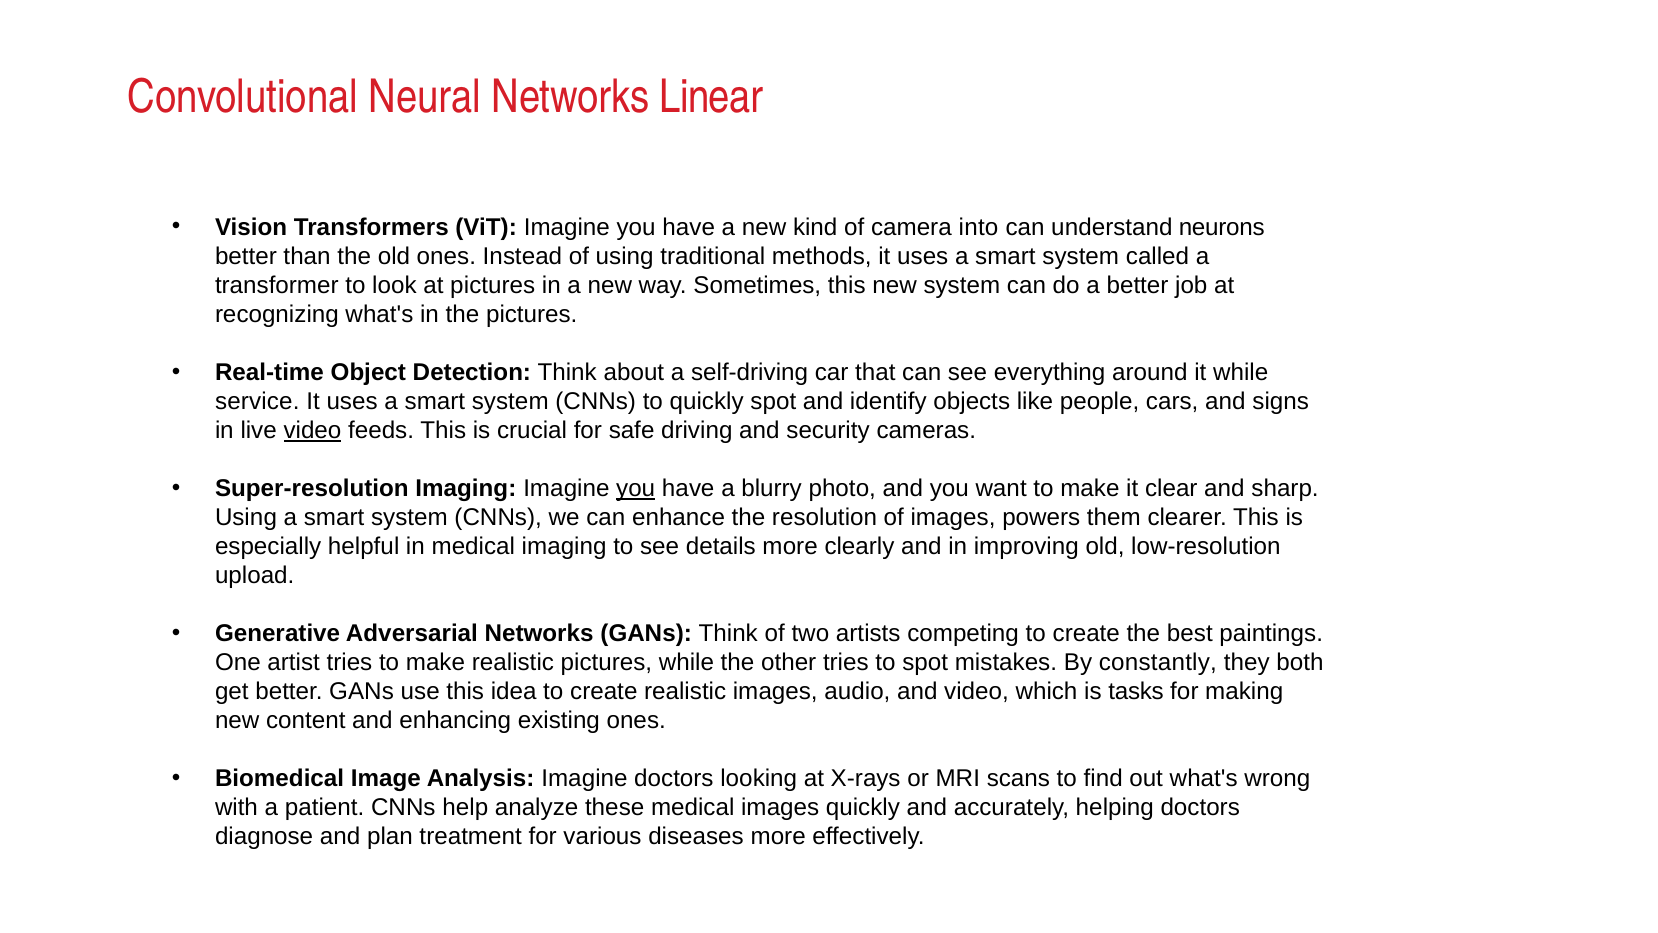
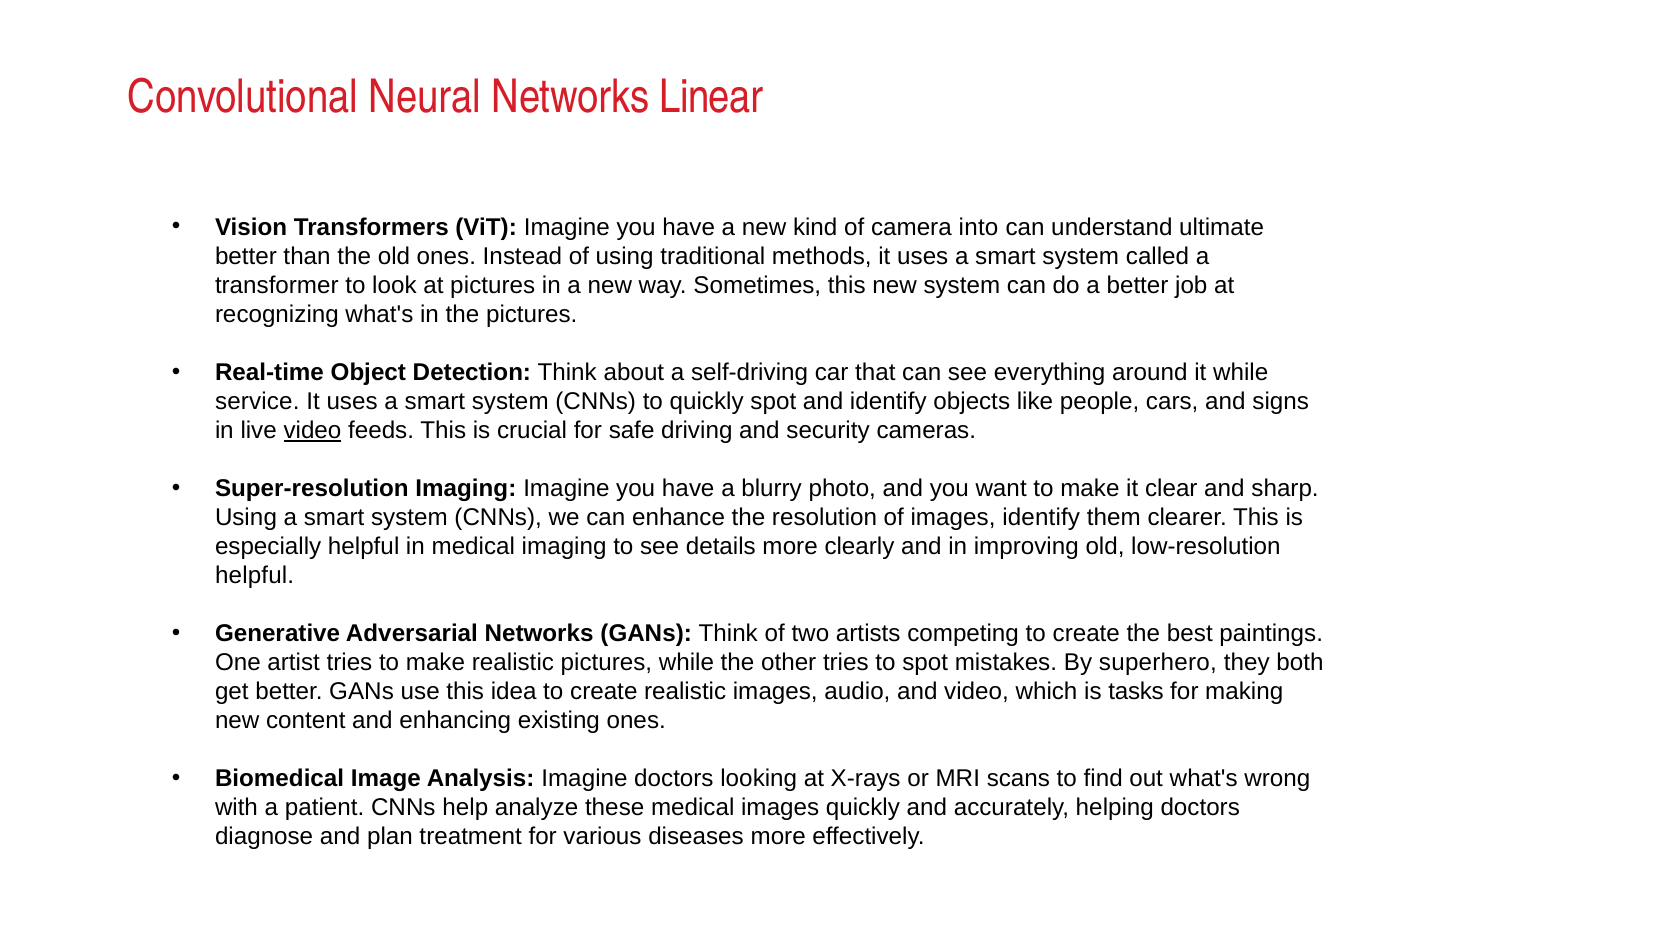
neurons: neurons -> ultimate (1222, 227)
you underline: present -> none (636, 488)
images powers: powers -> identify (1041, 517)
upload: upload -> helpful (255, 575)
constantly: constantly -> superhero (1158, 662)
